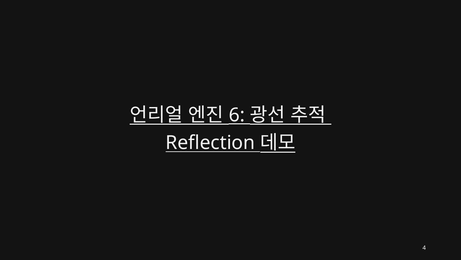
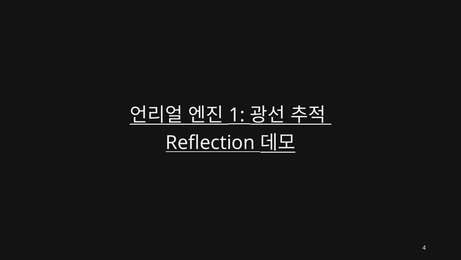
6: 6 -> 1 (237, 115)
